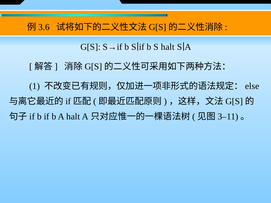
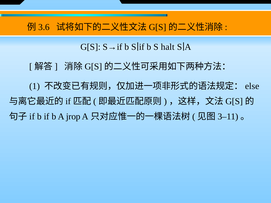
A halt: halt -> jrop (73, 117)
